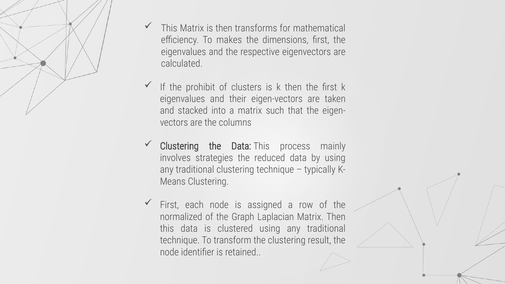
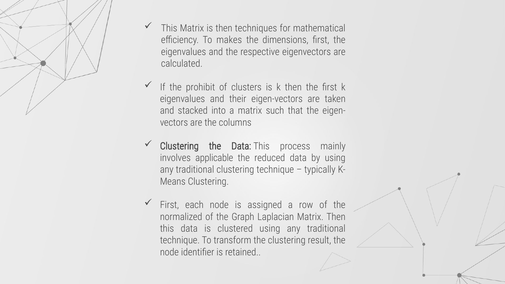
transforms: transforms -> techniques (256, 28)
strategies: strategies -> applicable (214, 158)
